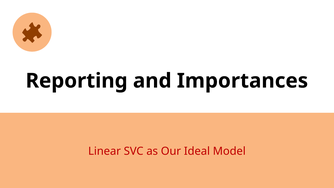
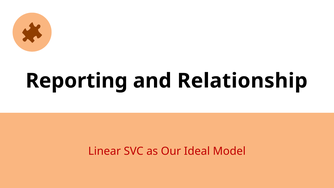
Importances: Importances -> Relationship (242, 81)
